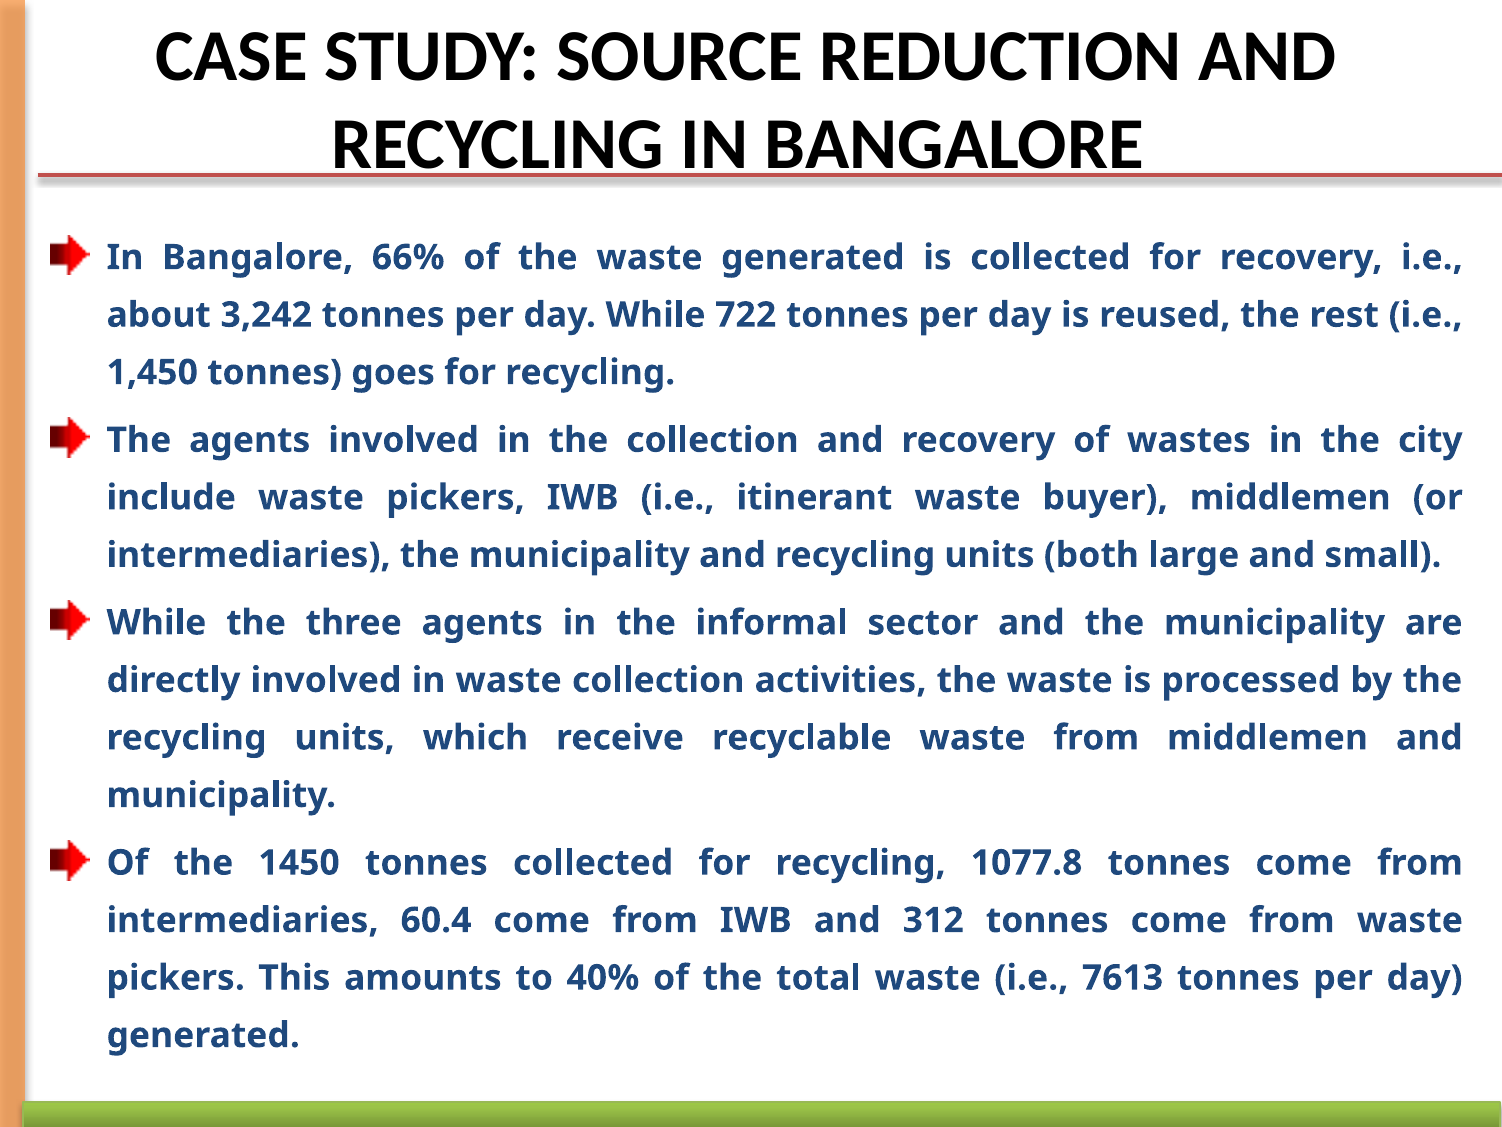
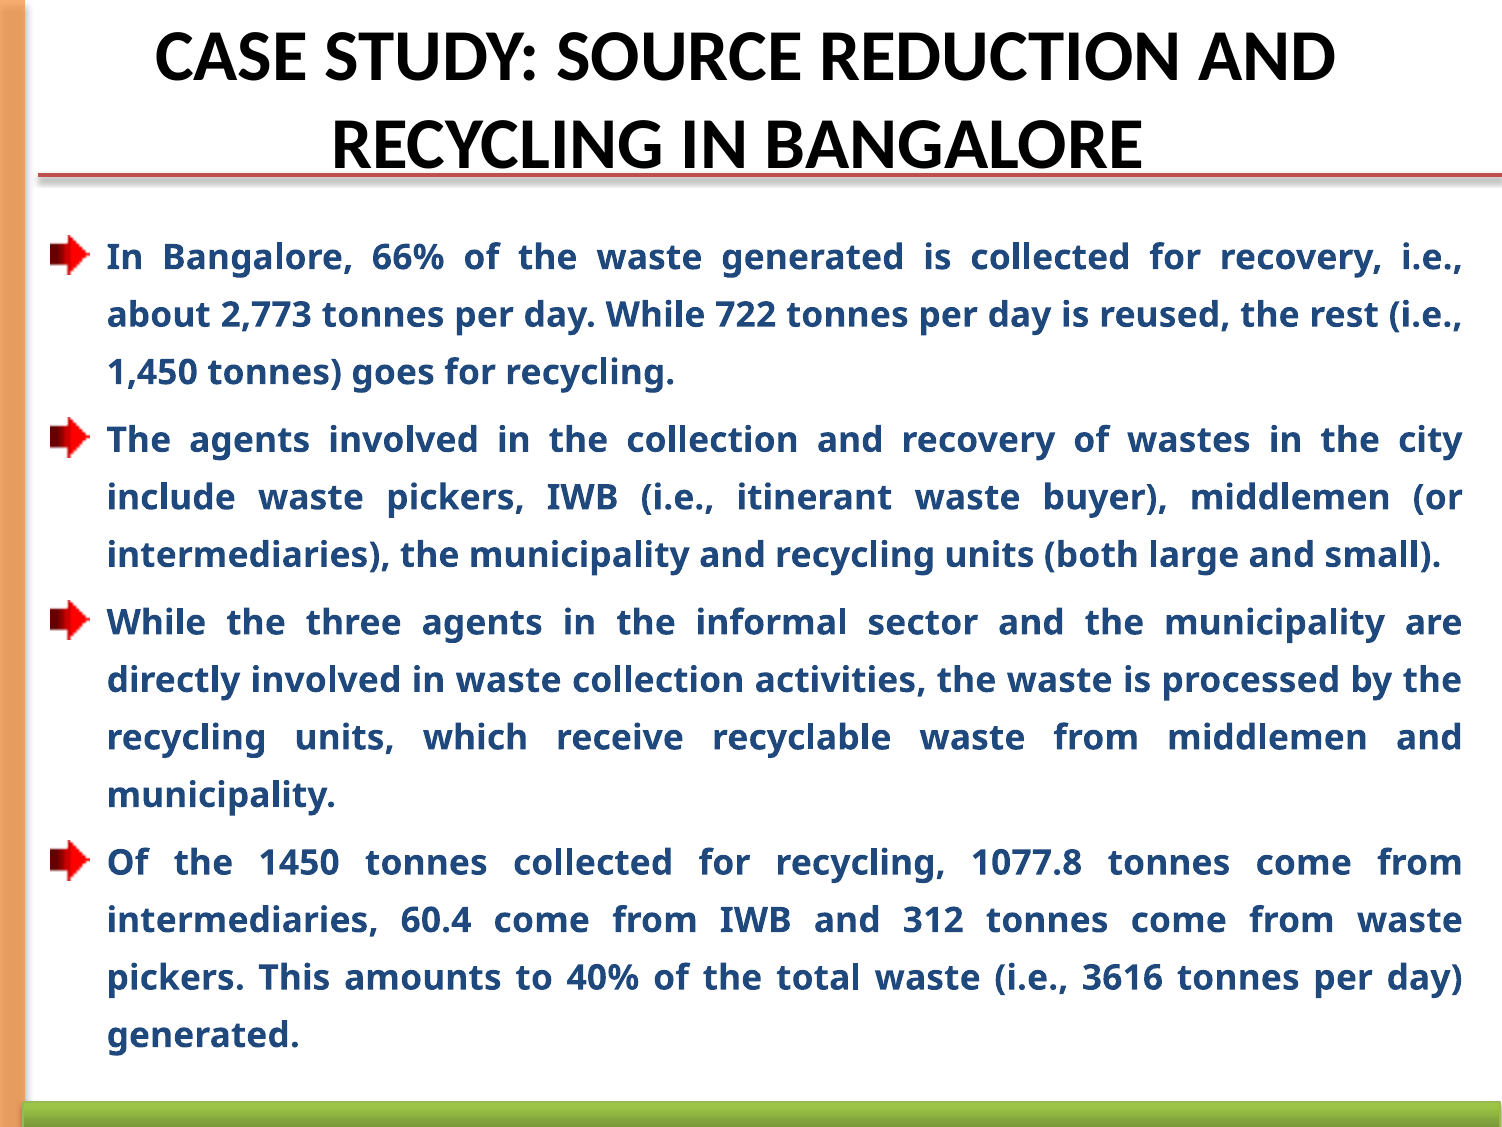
3,242: 3,242 -> 2,773 (266, 315)
7613: 7613 -> 3616 (1123, 977)
